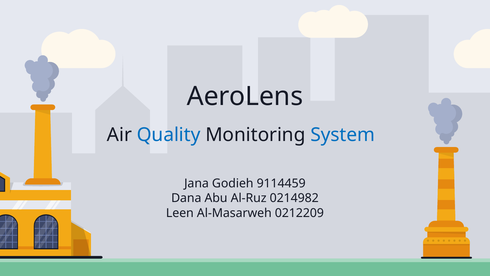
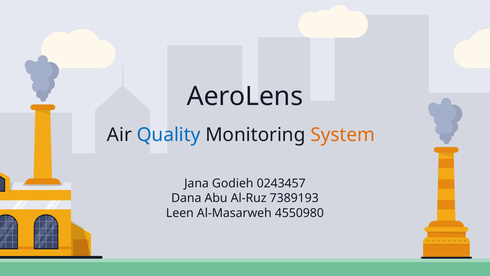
System colour: blue -> orange (343, 135)
9114459: 9114459 -> 0243457 (281, 183)
0214982: 0214982 -> 7389193 (294, 198)
0212209: 0212209 -> 4550980 (299, 213)
